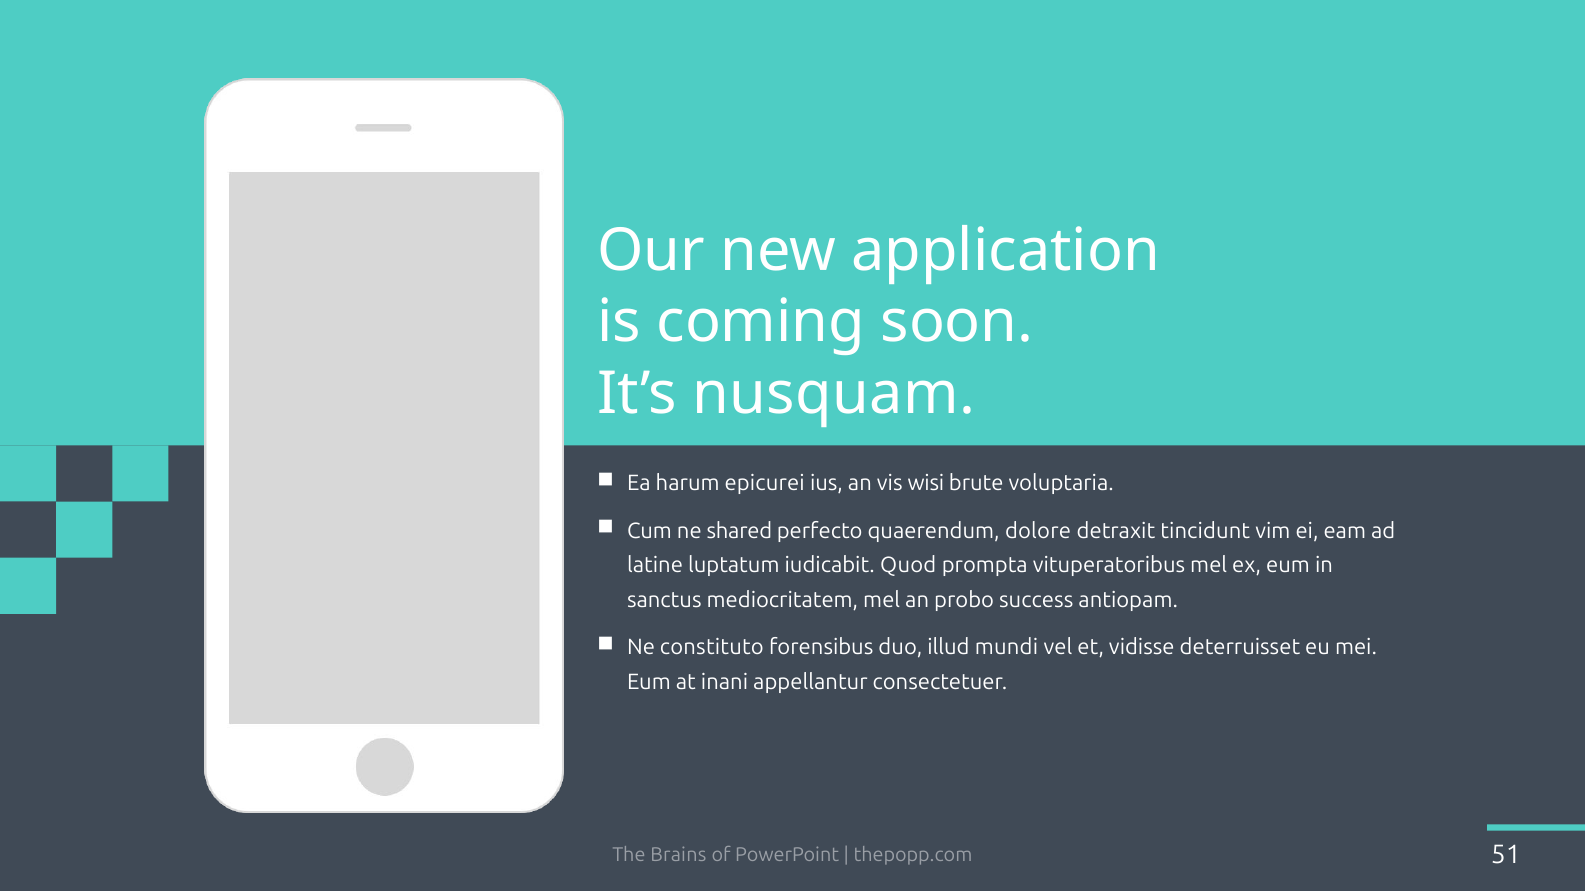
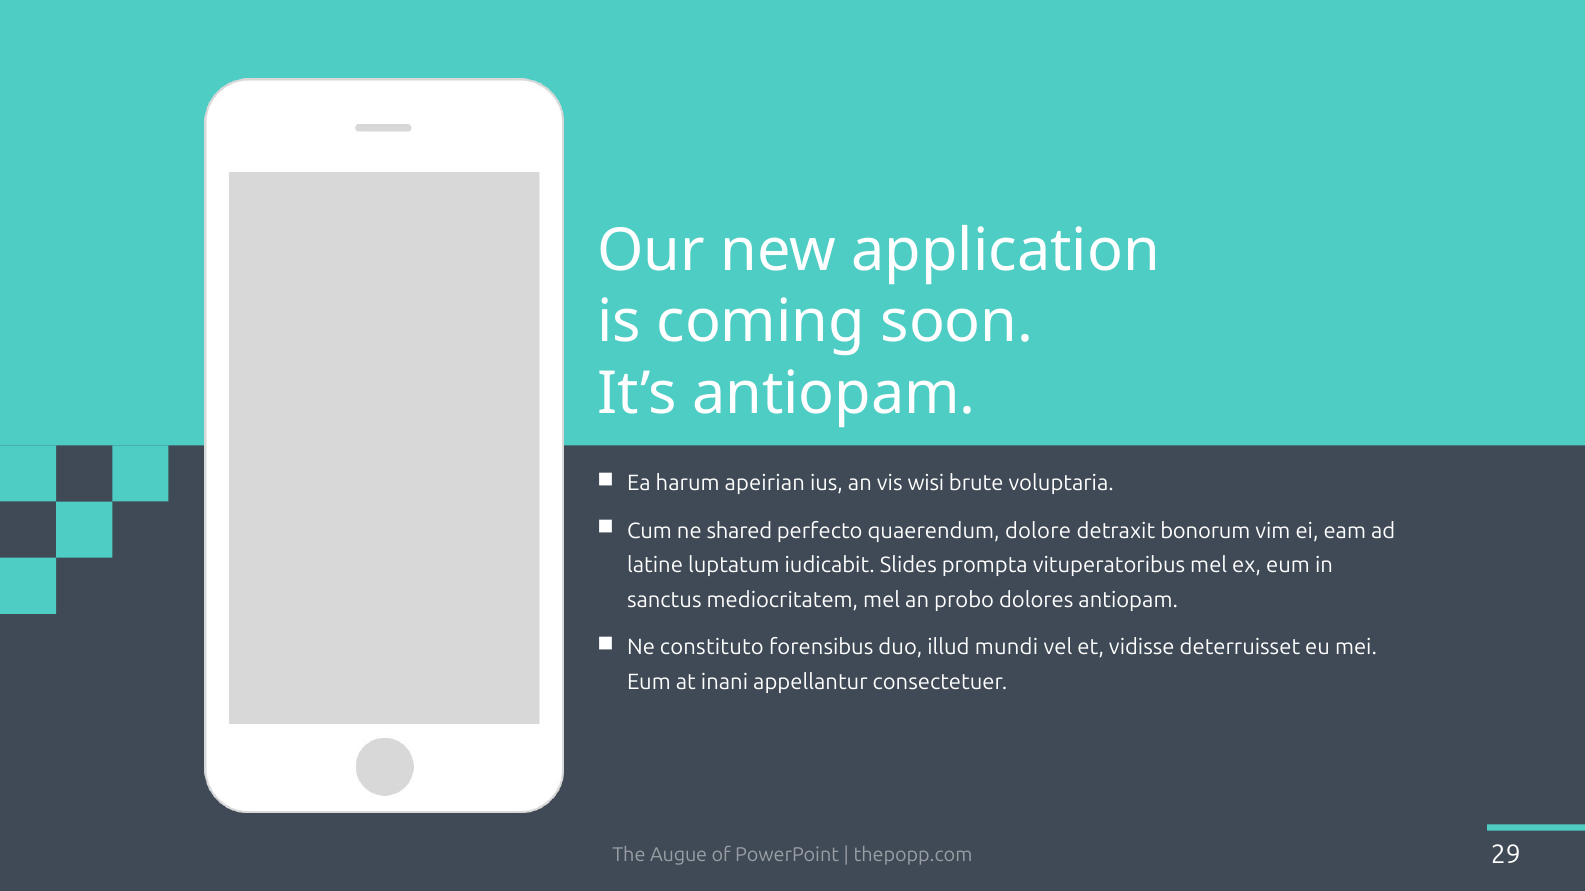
It’s nusquam: nusquam -> antiopam (834, 394)
epicurei: epicurei -> apeirian (765, 484)
tincidunt: tincidunt -> bonorum (1205, 531)
Quod: Quod -> Slides (908, 566)
success: success -> dolores (1036, 600)
Brains: Brains -> Augue (679, 856)
51: 51 -> 29 (1506, 855)
